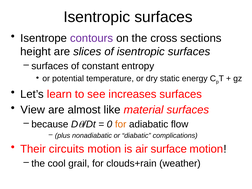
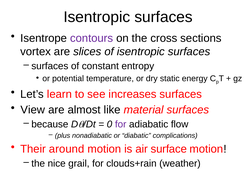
height: height -> vortex (36, 52)
for colour: orange -> purple (121, 124)
circuits: circuits -> around (67, 149)
cool: cool -> nice (57, 164)
